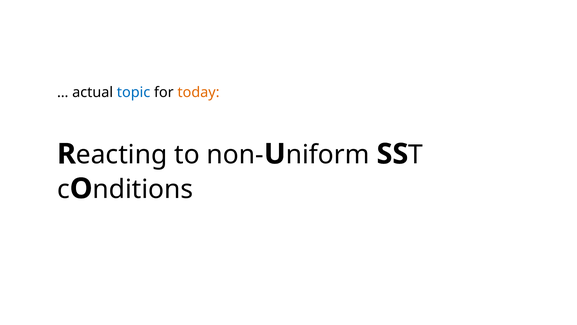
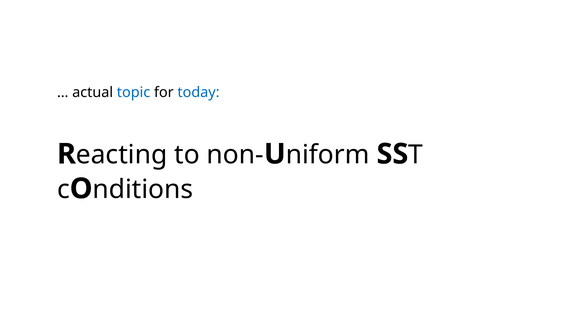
today colour: orange -> blue (198, 92)
